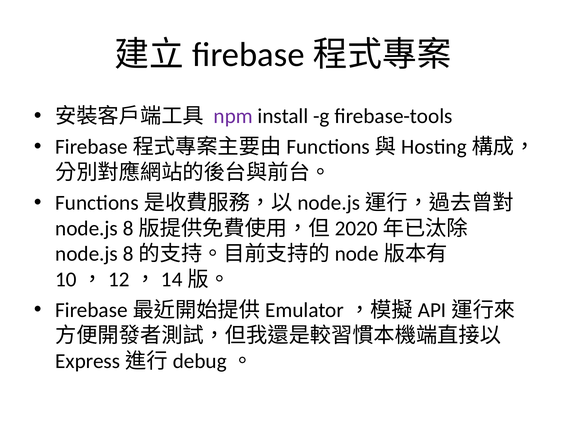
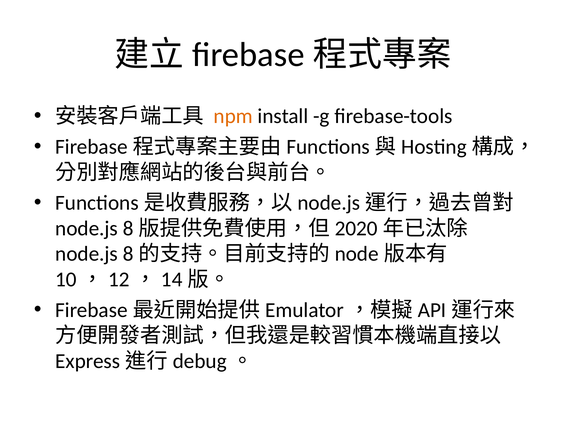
npm colour: purple -> orange (233, 116)
